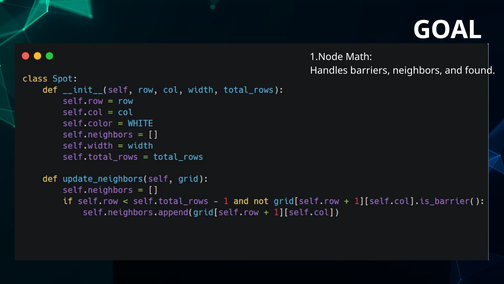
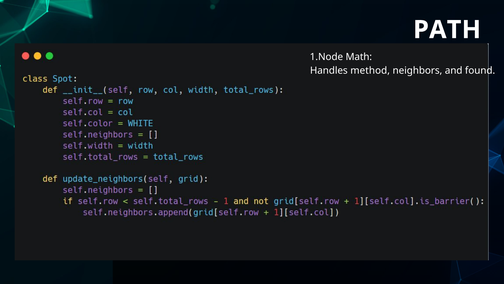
GOAL: GOAL -> PATH (447, 30)
barriers: barriers -> method (370, 70)
